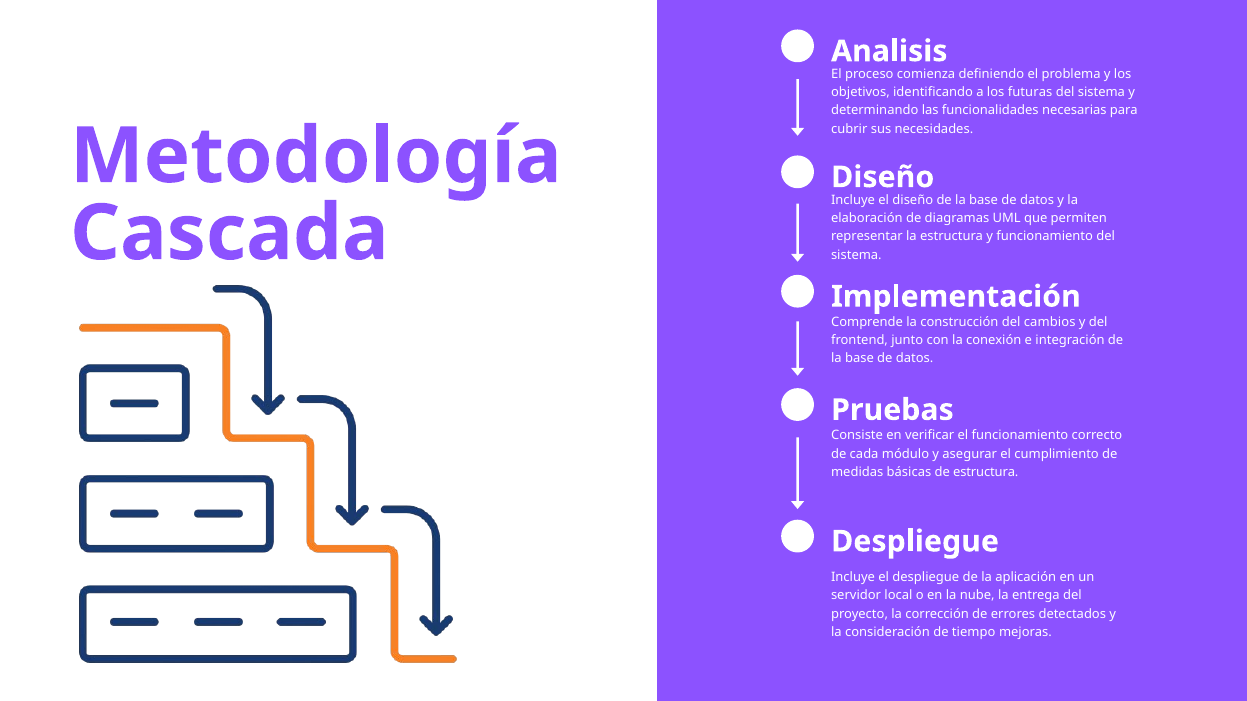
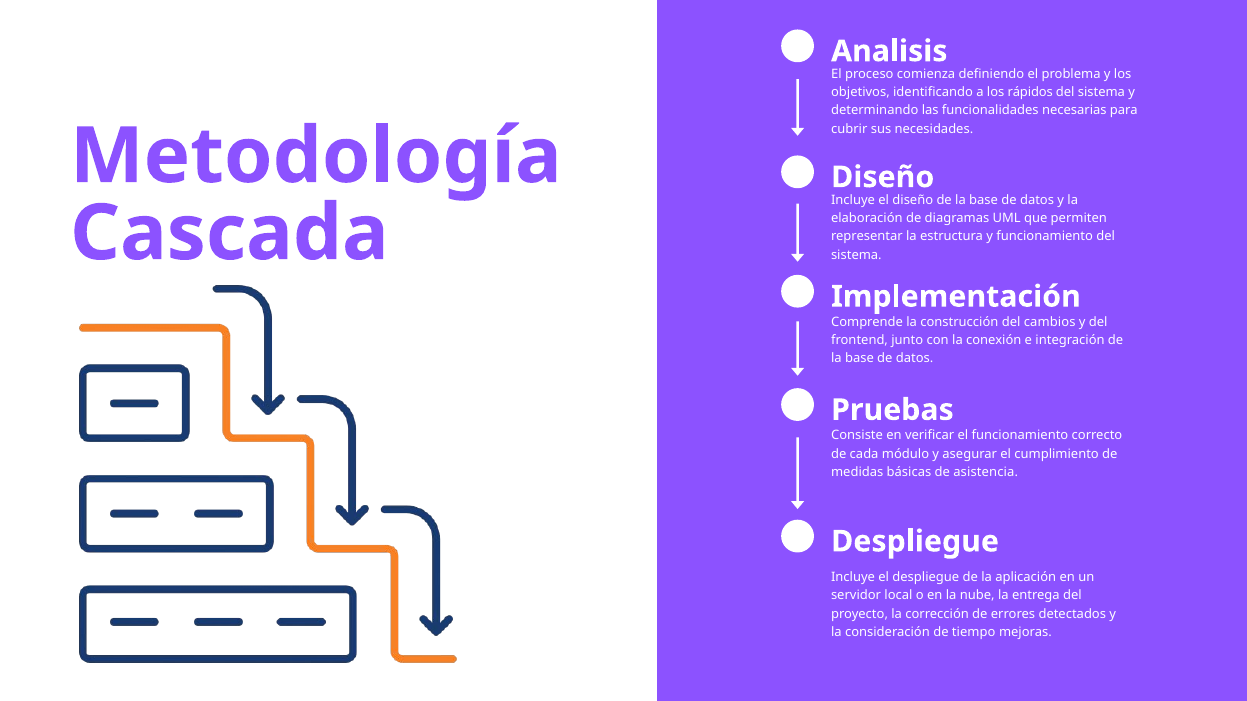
futuras: futuras -> rápidos (1030, 93)
de estructura: estructura -> asistencia (986, 472)
